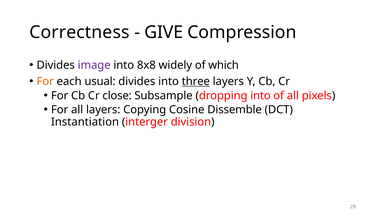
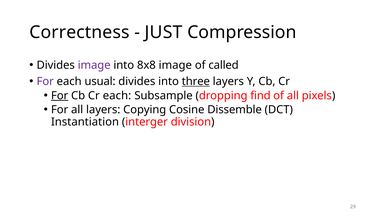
GIVE: GIVE -> JUST (164, 32)
8x8 widely: widely -> image (175, 65)
which: which -> called (224, 65)
For colour: orange -> purple (45, 81)
For underline: none -> present (60, 95)
Cr close: close -> each (117, 95)
dropping into: into -> find (260, 95)
